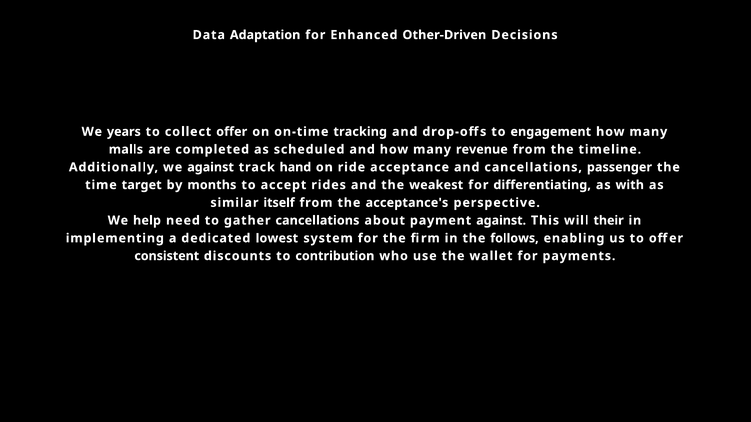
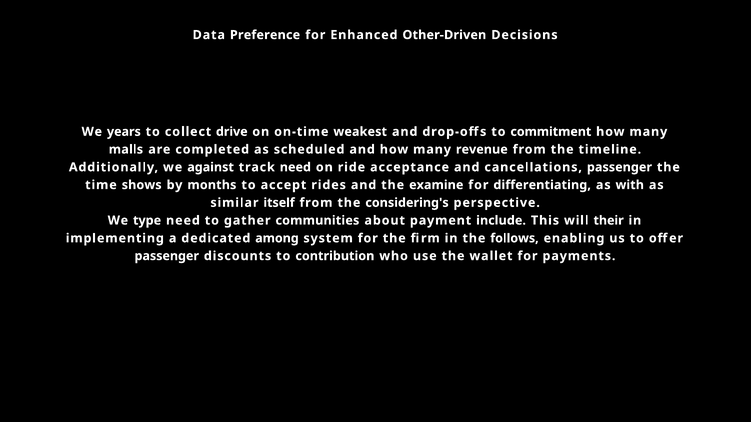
Adaptation: Adaptation -> Preference (265, 35)
collect offer: offer -> drive (232, 132)
tracking: tracking -> weakest (360, 132)
engagement: engagement -> commitment (551, 132)
track hand: hand -> need (295, 167)
target: target -> shows (142, 185)
weakest: weakest -> examine (436, 185)
acceptance's: acceptance's -> considering's (407, 203)
help: help -> type (147, 221)
gather cancellations: cancellations -> communities (317, 221)
payment against: against -> include (501, 221)
lowest: lowest -> among (277, 238)
consistent: consistent -> passenger (167, 256)
